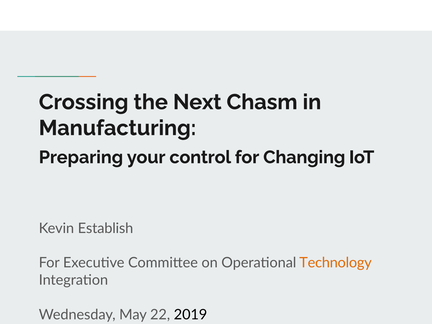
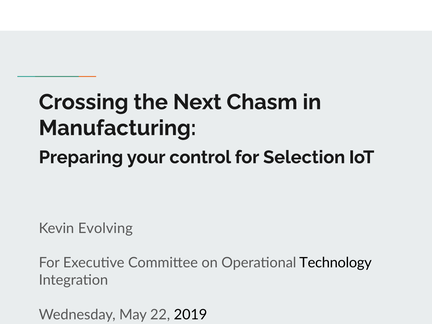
Changing: Changing -> Selection (304, 157)
Establish: Establish -> Evolving (105, 228)
Technology colour: orange -> black (336, 263)
